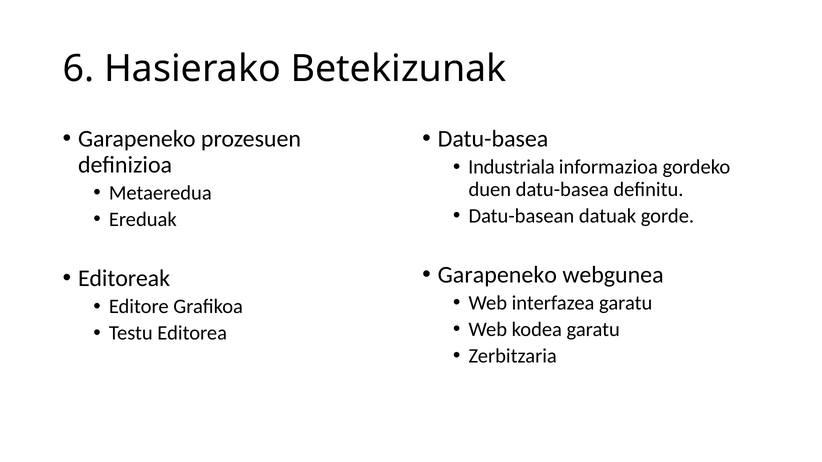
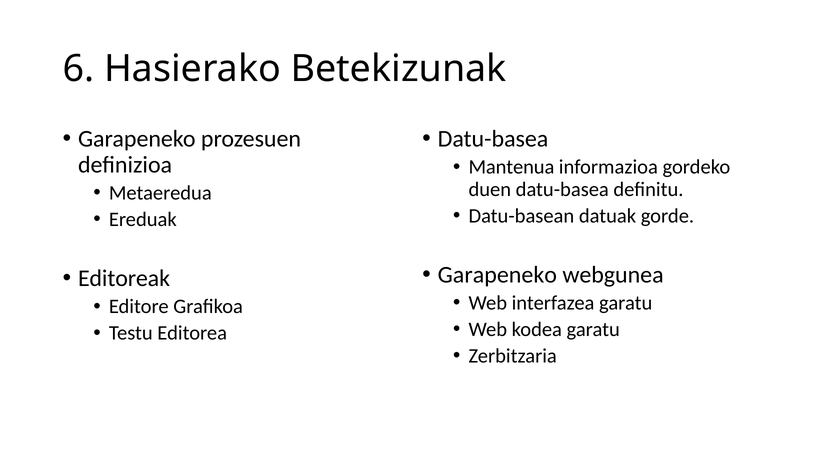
Industriala: Industriala -> Mantenua (511, 167)
